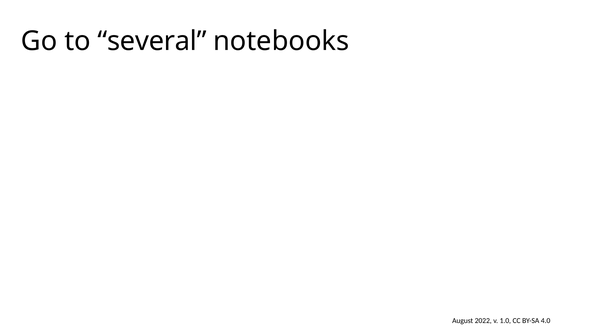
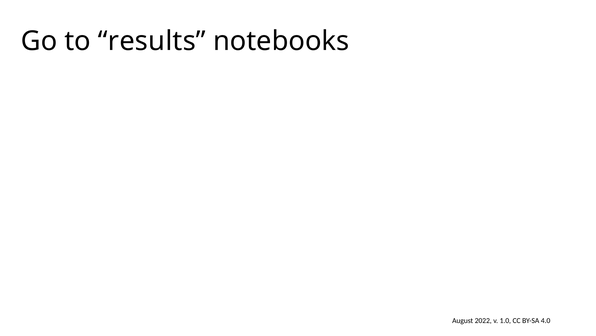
several: several -> results (152, 41)
